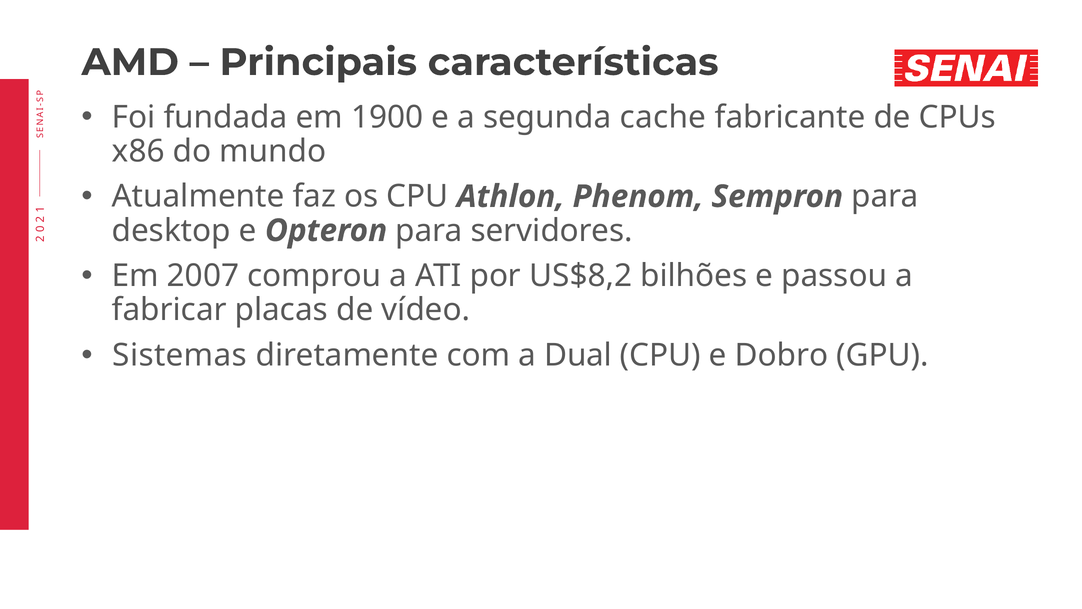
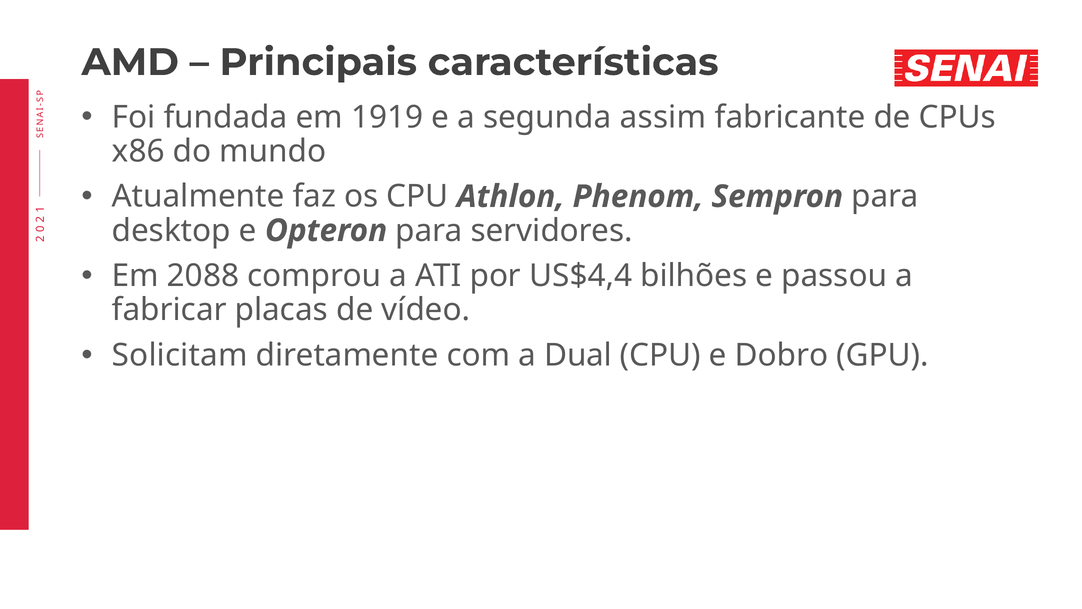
1900: 1900 -> 1919 (387, 117)
cache: cache -> assim (663, 117)
2007: 2007 -> 2088 (203, 276)
US$8,2: US$8,2 -> US$4,4 (581, 276)
Sistemas: Sistemas -> Solicitam (180, 355)
